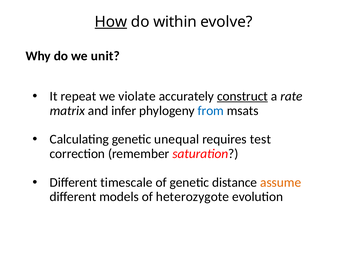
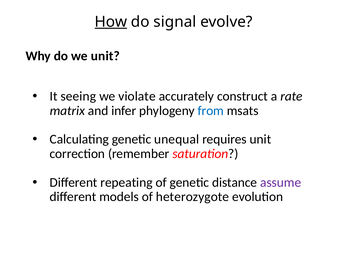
within: within -> signal (175, 22)
repeat: repeat -> seeing (78, 96)
construct underline: present -> none (242, 96)
requires test: test -> unit (260, 139)
timescale: timescale -> repeating (127, 183)
assume colour: orange -> purple (281, 183)
